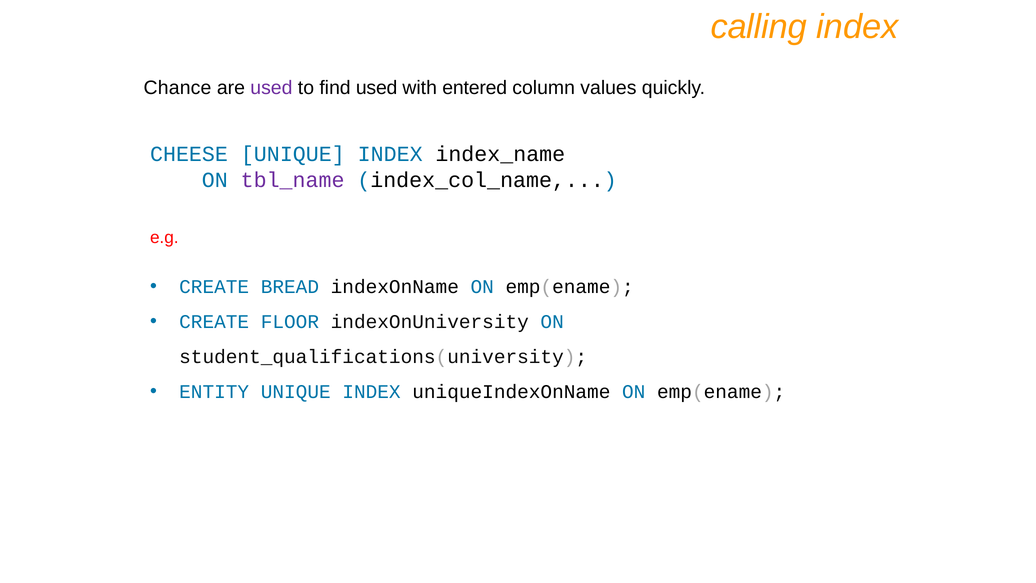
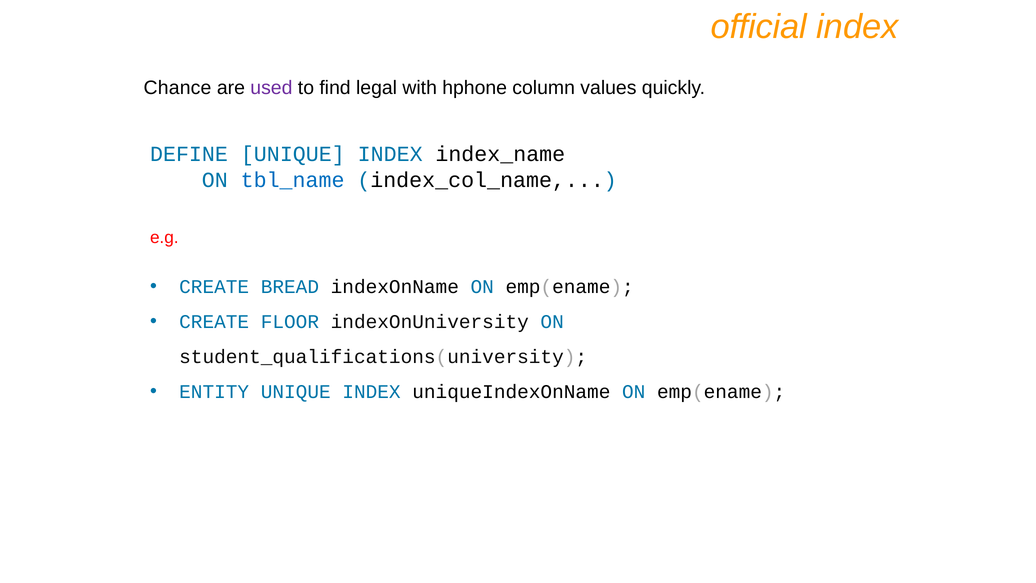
calling: calling -> official (759, 27)
find used: used -> legal (377, 88)
entered: entered -> hphone (475, 88)
CHEESE: CHEESE -> DEFINE (189, 154)
tbl_name colour: purple -> blue (293, 180)
